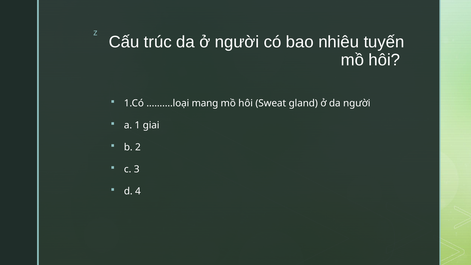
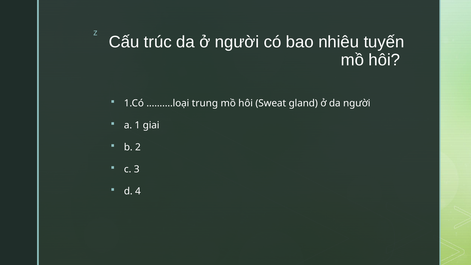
mang: mang -> trung (205, 103)
